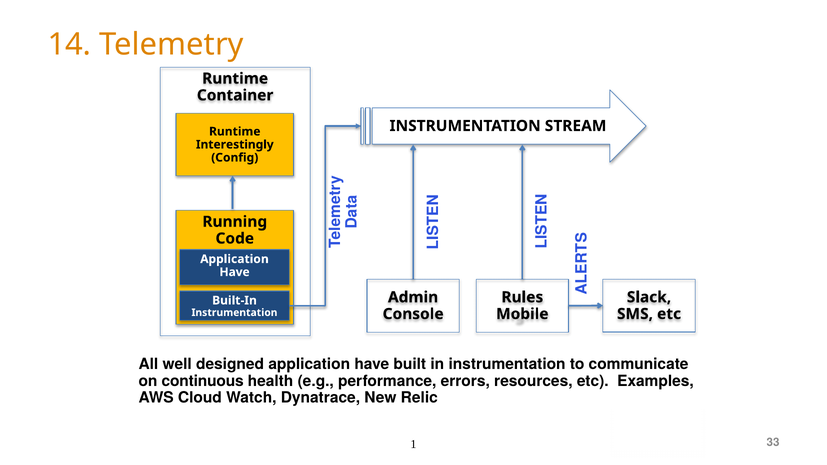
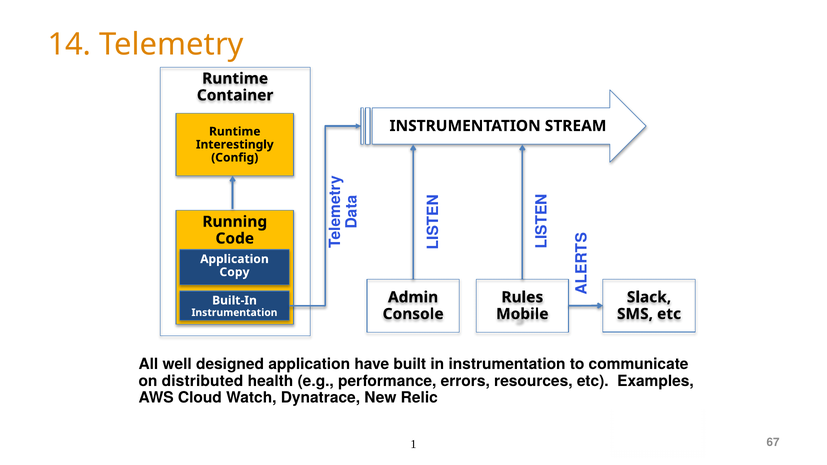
Have: Have -> Copy (234, 272)
continuous: continuous -> distributed (202, 381)
33: 33 -> 67 (773, 442)
